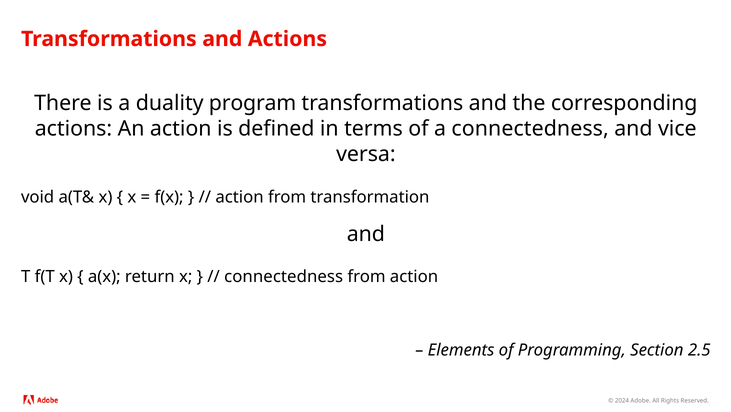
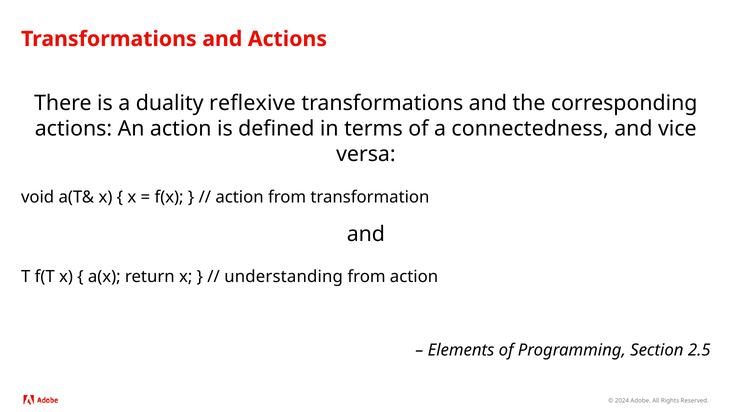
program: program -> reflexive (252, 103)
connectedness: connectedness -> understanding (284, 276)
